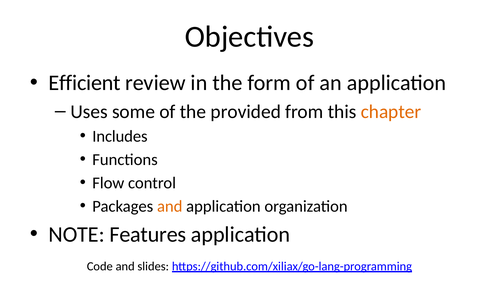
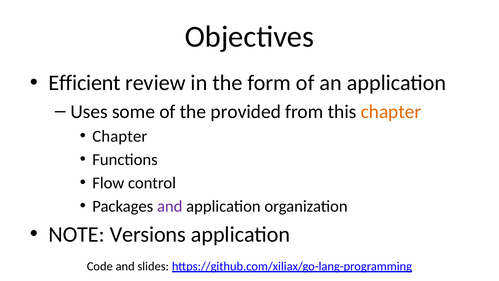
Includes: Includes -> Chapter (120, 136)
and colour: orange -> purple (170, 206)
Features: Features -> Versions (148, 234)
